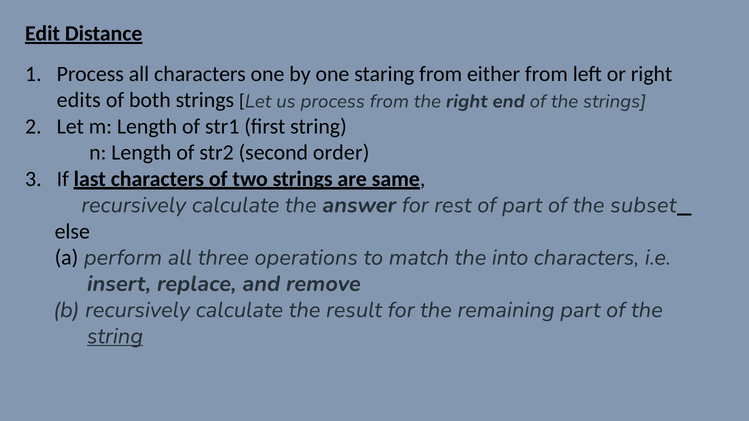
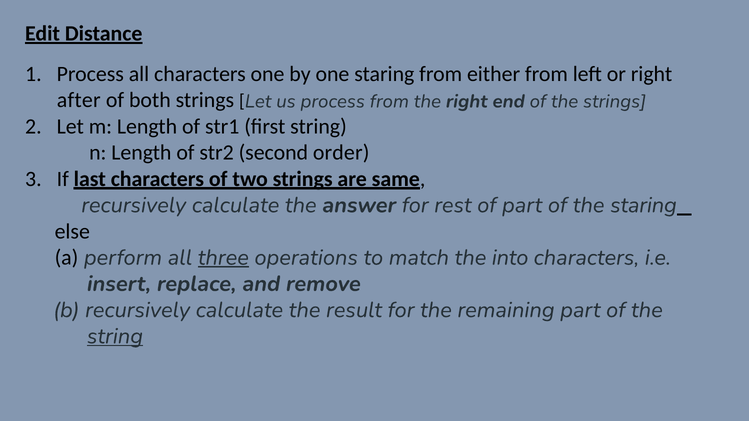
edits: edits -> after (79, 100)
the subset: subset -> staring (643, 205)
three underline: none -> present (223, 258)
